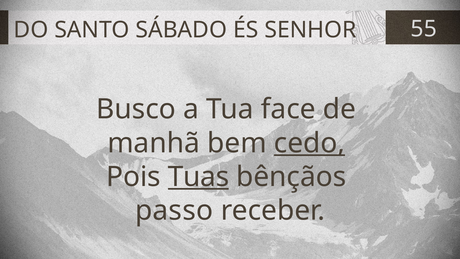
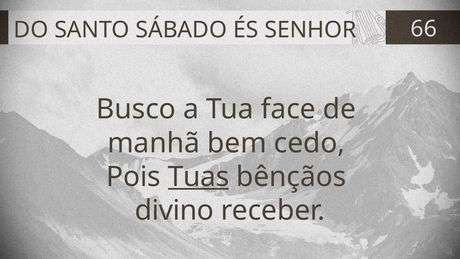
55: 55 -> 66 (424, 29)
cedo underline: present -> none (310, 143)
passo: passo -> divino (174, 210)
